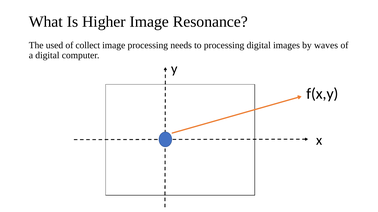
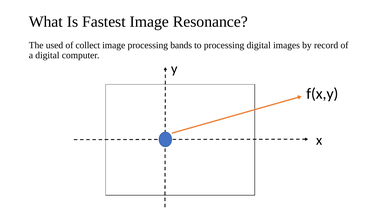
Higher: Higher -> Fastest (104, 22)
needs: needs -> bands (181, 45)
waves: waves -> record (326, 45)
